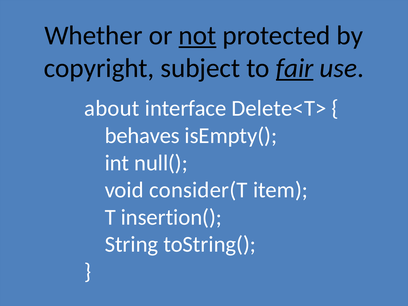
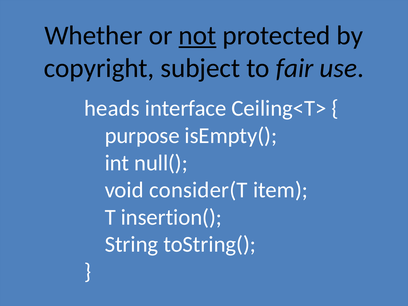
fair underline: present -> none (295, 68)
about: about -> heads (112, 109)
Delete<T>: Delete<T> -> Ceiling<T> (279, 109)
behaves: behaves -> purpose (142, 136)
